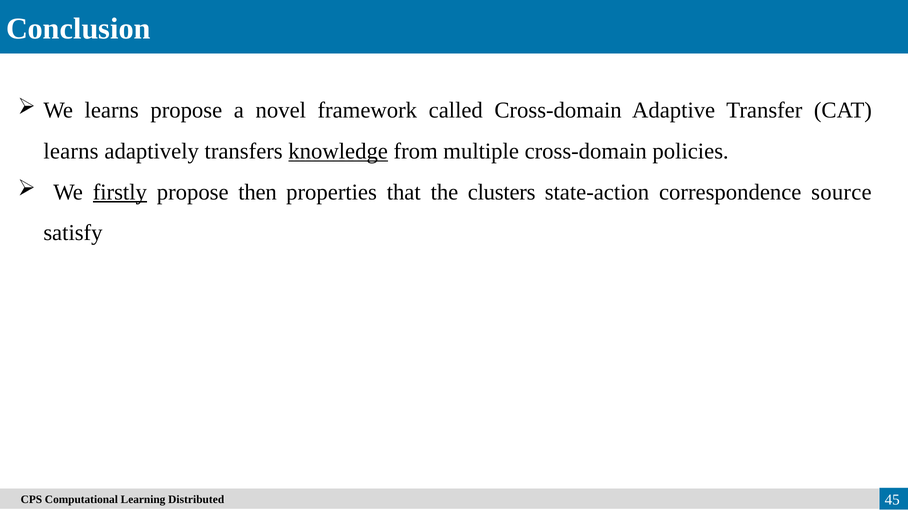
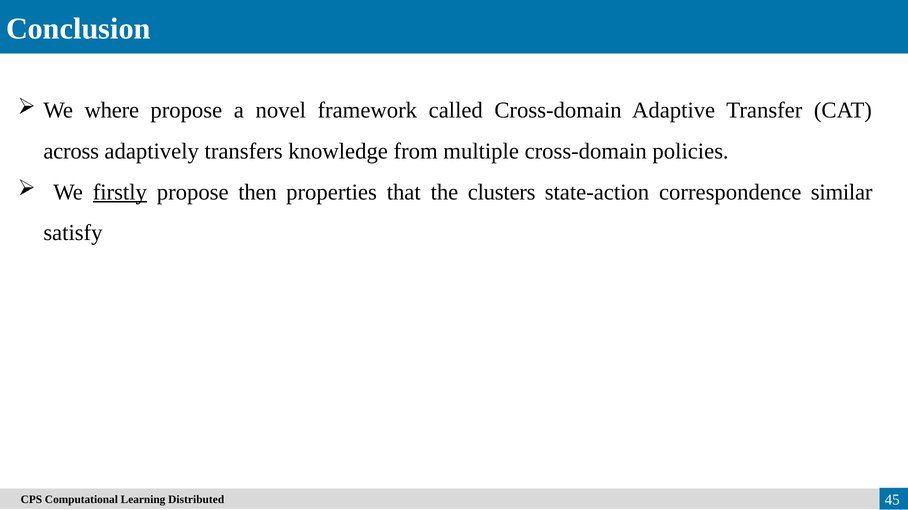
We learns: learns -> where (112, 111)
learns: learns -> across (71, 151)
knowledge underline: present -> none (338, 151)
source: source -> similar (842, 192)
